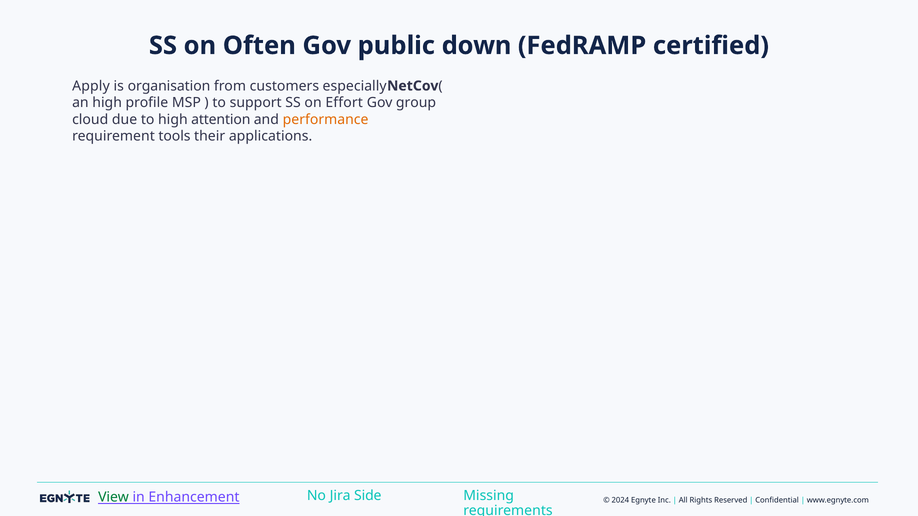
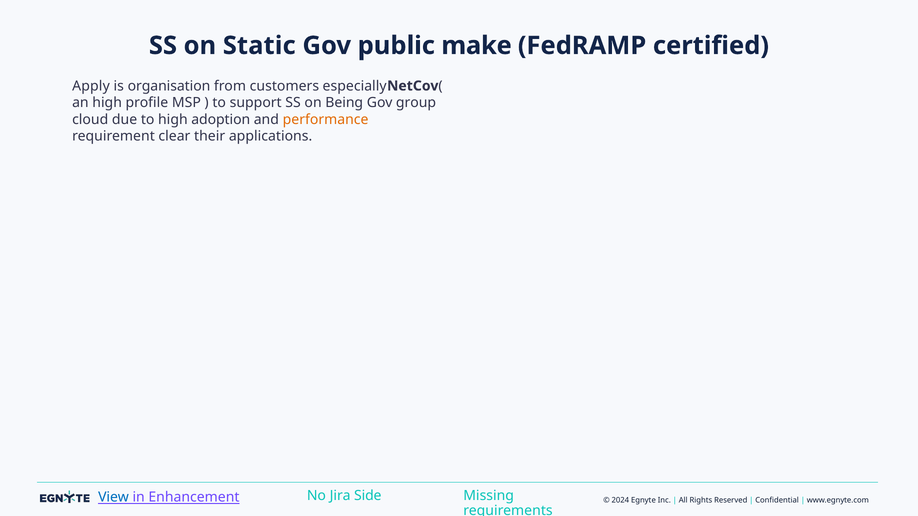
Often: Often -> Static (259, 46)
down: down -> make (477, 46)
Effort: Effort -> Being (344, 103)
attention: attention -> adoption (221, 120)
tools: tools -> clear (174, 136)
View colour: green -> blue (114, 497)
